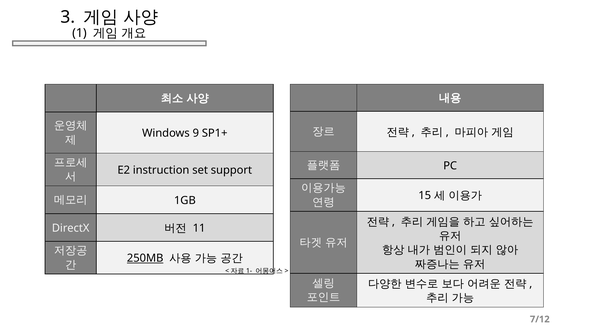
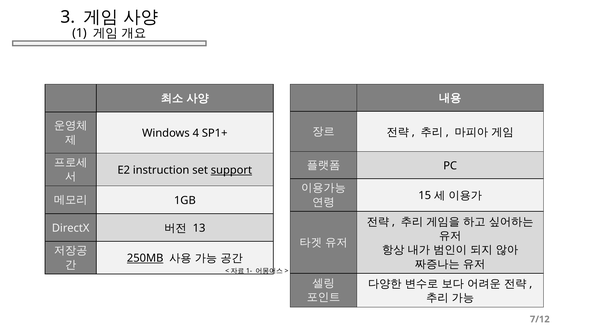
9: 9 -> 4 (196, 133)
support underline: none -> present (231, 170)
11: 11 -> 13 (199, 228)
